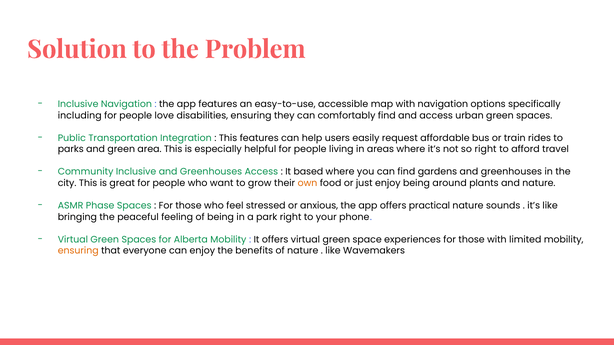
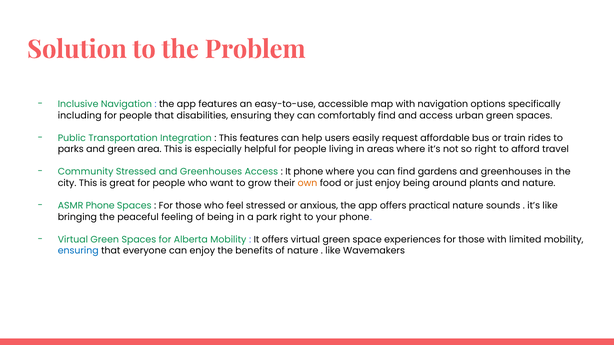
people love: love -> that (164, 116)
Community Inclusive: Inclusive -> Stressed (136, 172)
It based: based -> phone (308, 172)
ASMR Phase: Phase -> Phone (100, 206)
ensuring colour: orange -> blue (78, 251)
